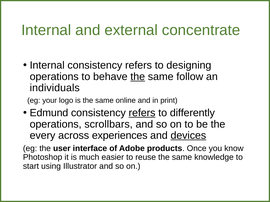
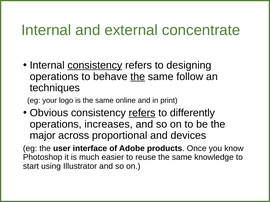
consistency underline: none -> present (95, 65)
individuals: individuals -> techniques (55, 88)
Edmund: Edmund -> Obvious (49, 113)
scrollbars: scrollbars -> increases (109, 124)
every: every -> major (43, 136)
experiences: experiences -> proportional (120, 136)
devices underline: present -> none (188, 136)
